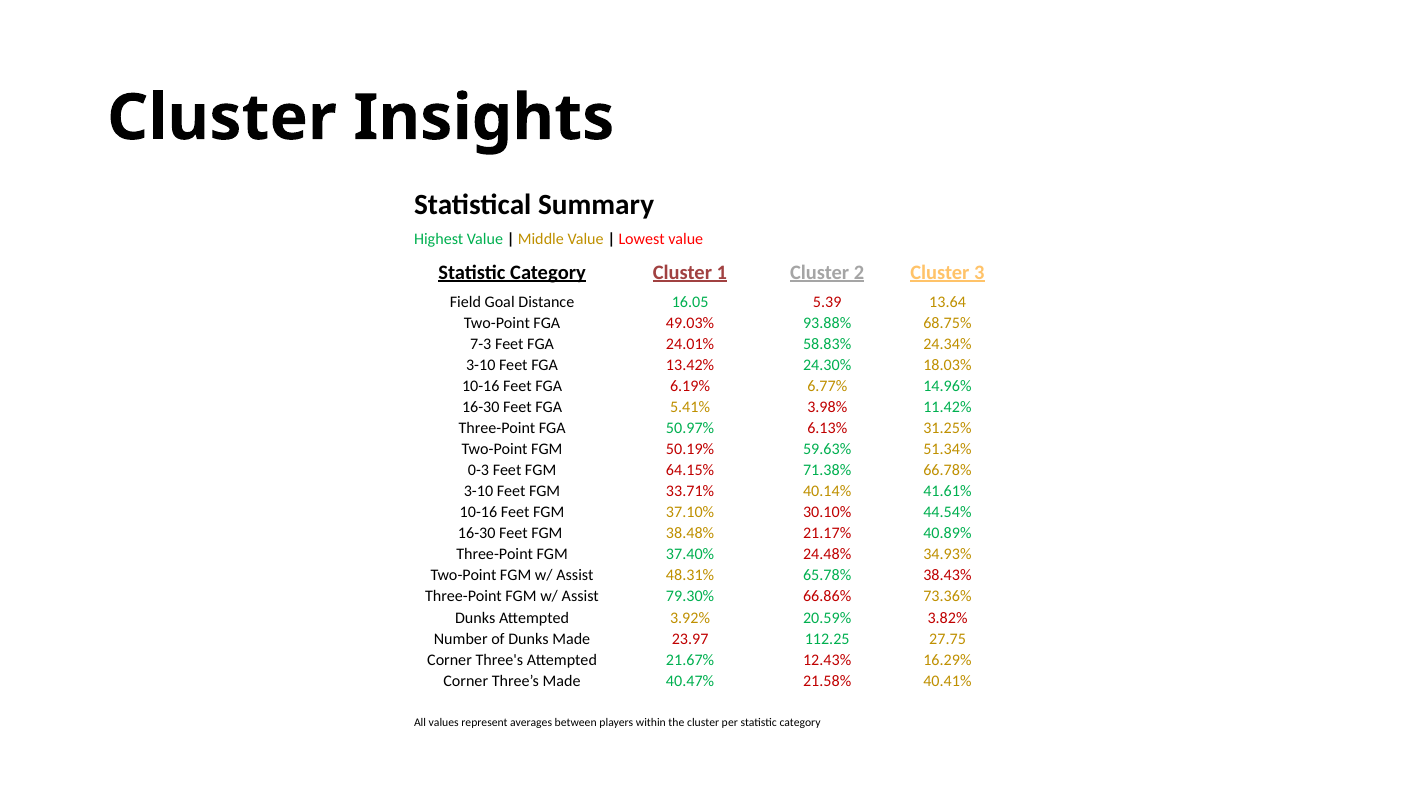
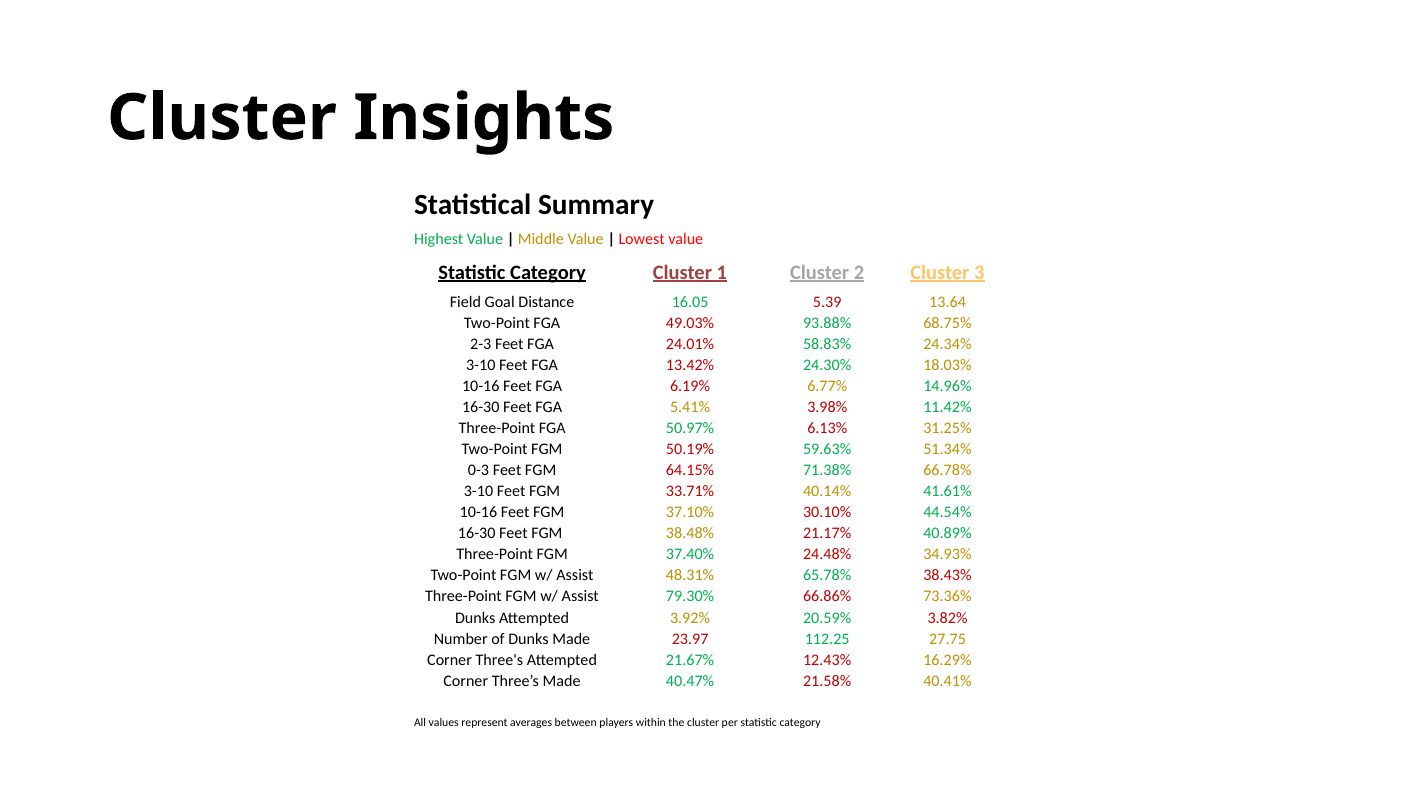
7-3: 7-3 -> 2-3 (481, 344)
